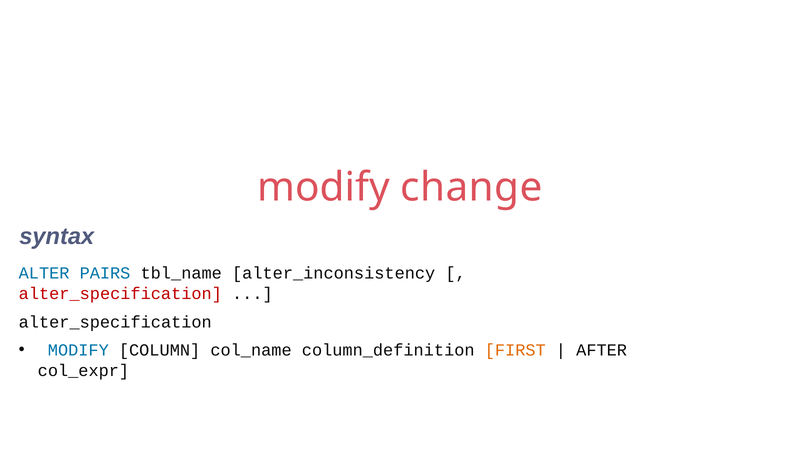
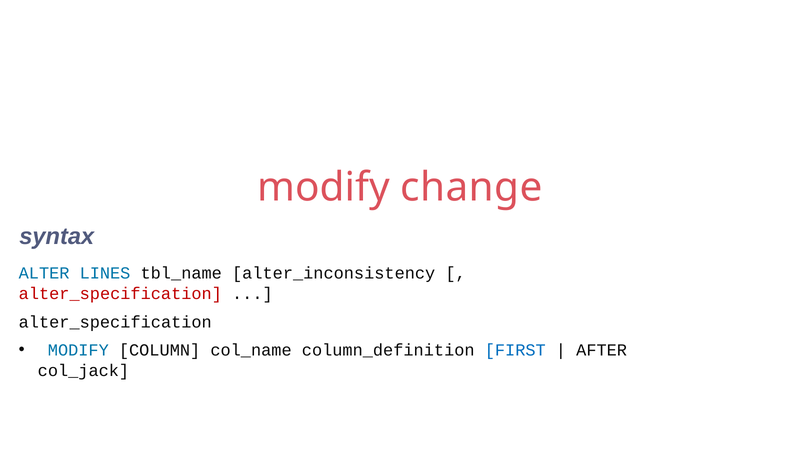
PAIRS: PAIRS -> LINES (105, 273)
FIRST colour: orange -> blue (515, 351)
col_expr: col_expr -> col_jack (83, 371)
